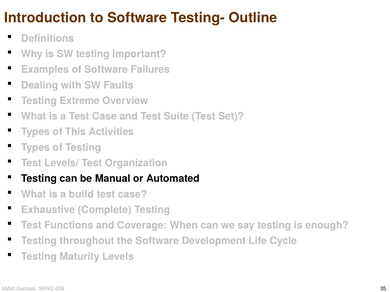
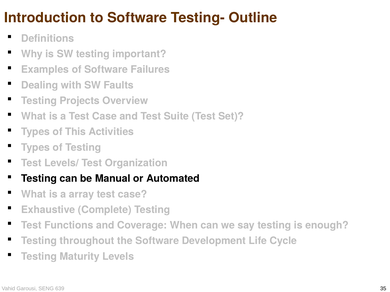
Extreme: Extreme -> Projects (80, 101)
build: build -> array (82, 194)
